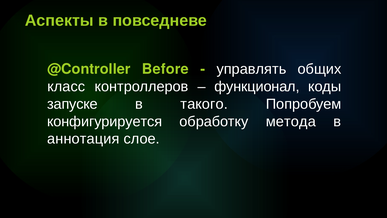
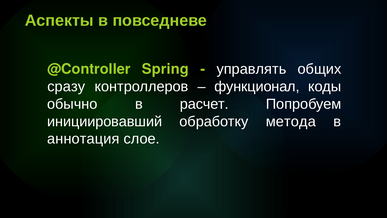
Before: Before -> Spring (165, 69)
класс: класс -> сразу (66, 86)
запуске: запуске -> обычно (72, 104)
такого: такого -> расчет (204, 104)
конфигурируется: конфигурируется -> инициировавший (105, 121)
